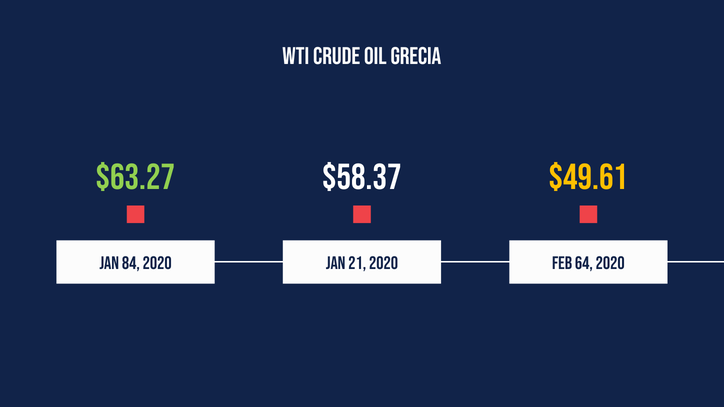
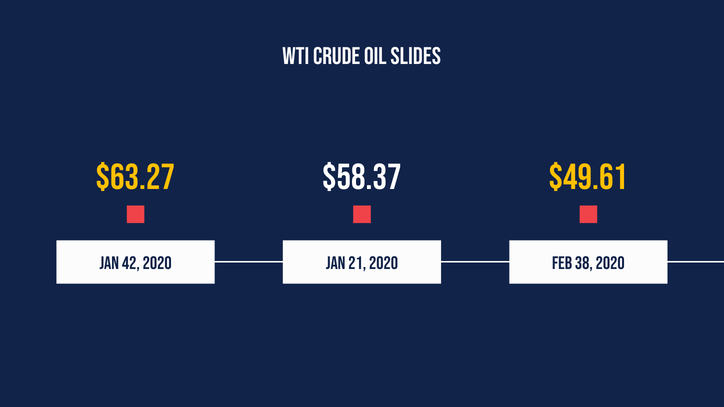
Grecia: Grecia -> Slides (416, 56)
$63.27 colour: light green -> yellow (136, 178)
84: 84 -> 42 (131, 263)
64: 64 -> 38 (584, 263)
